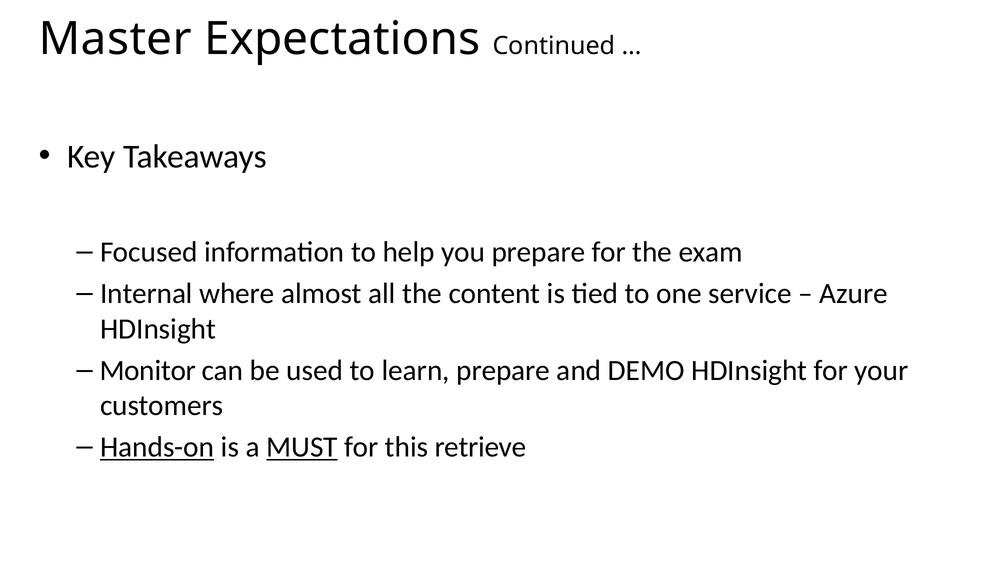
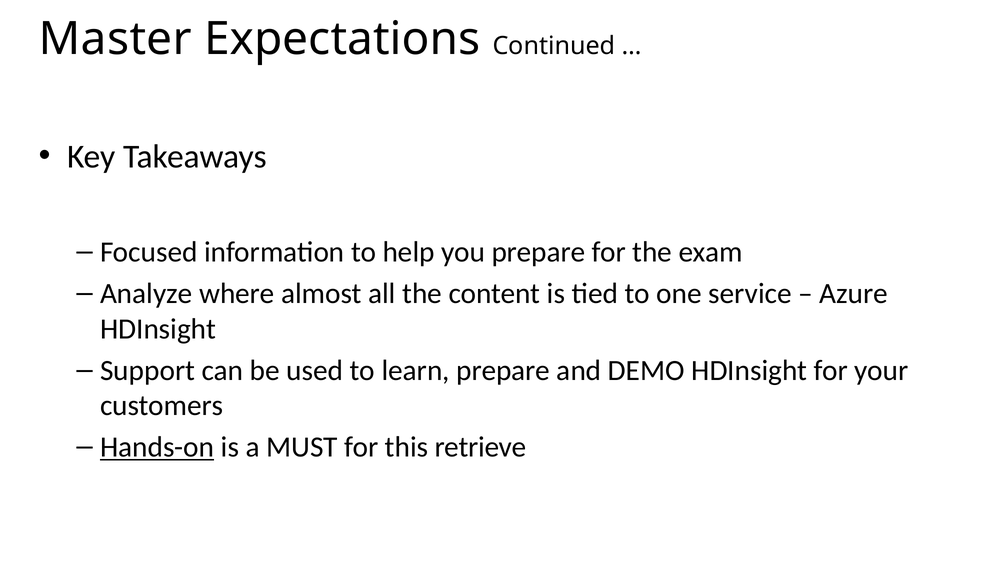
Internal: Internal -> Analyze (146, 294)
Monitor: Monitor -> Support (148, 370)
MUST underline: present -> none (302, 447)
